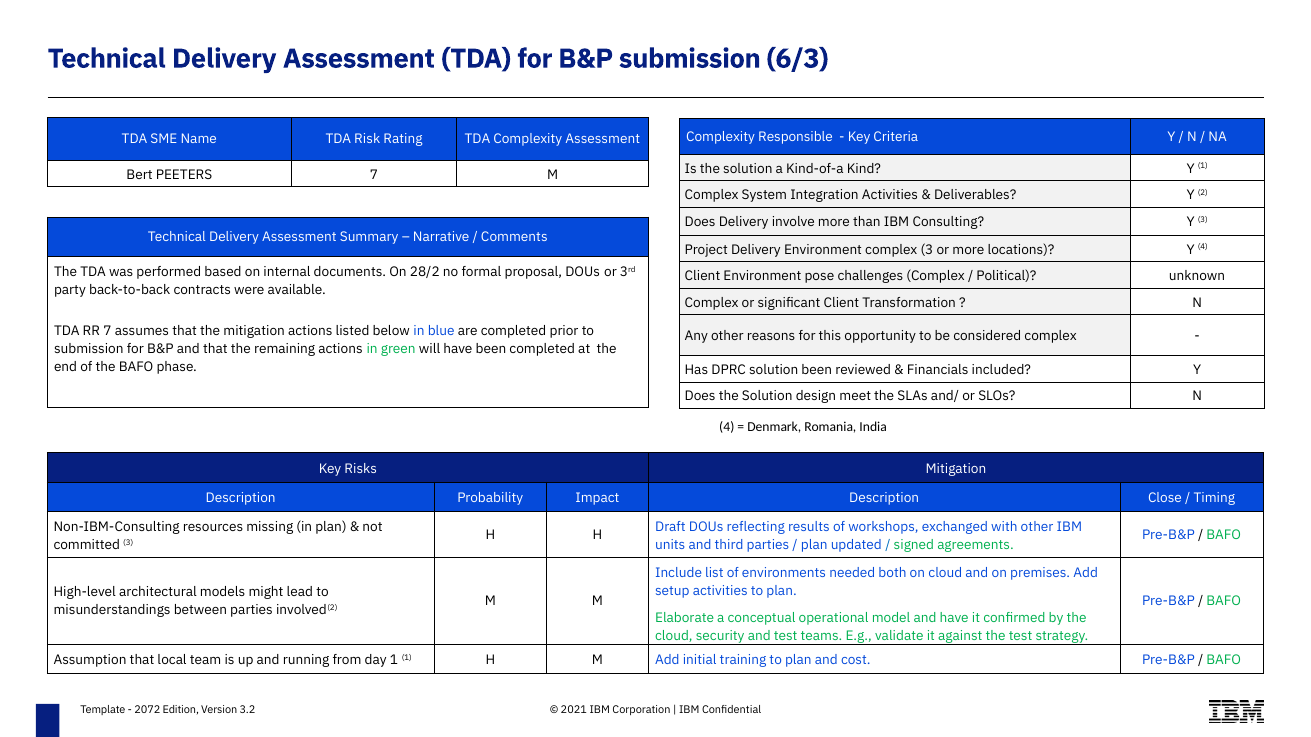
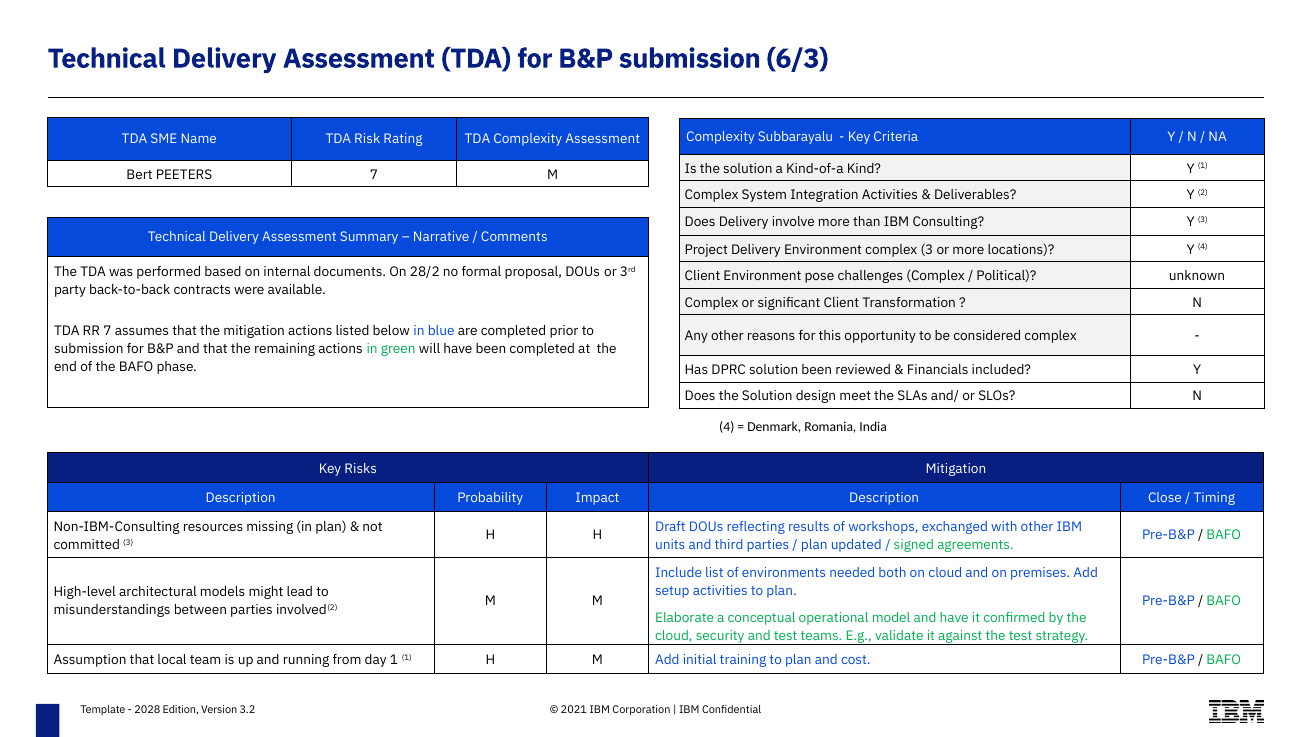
Responsible: Responsible -> Subbarayalu (796, 137)
2072: 2072 -> 2028 (147, 711)
